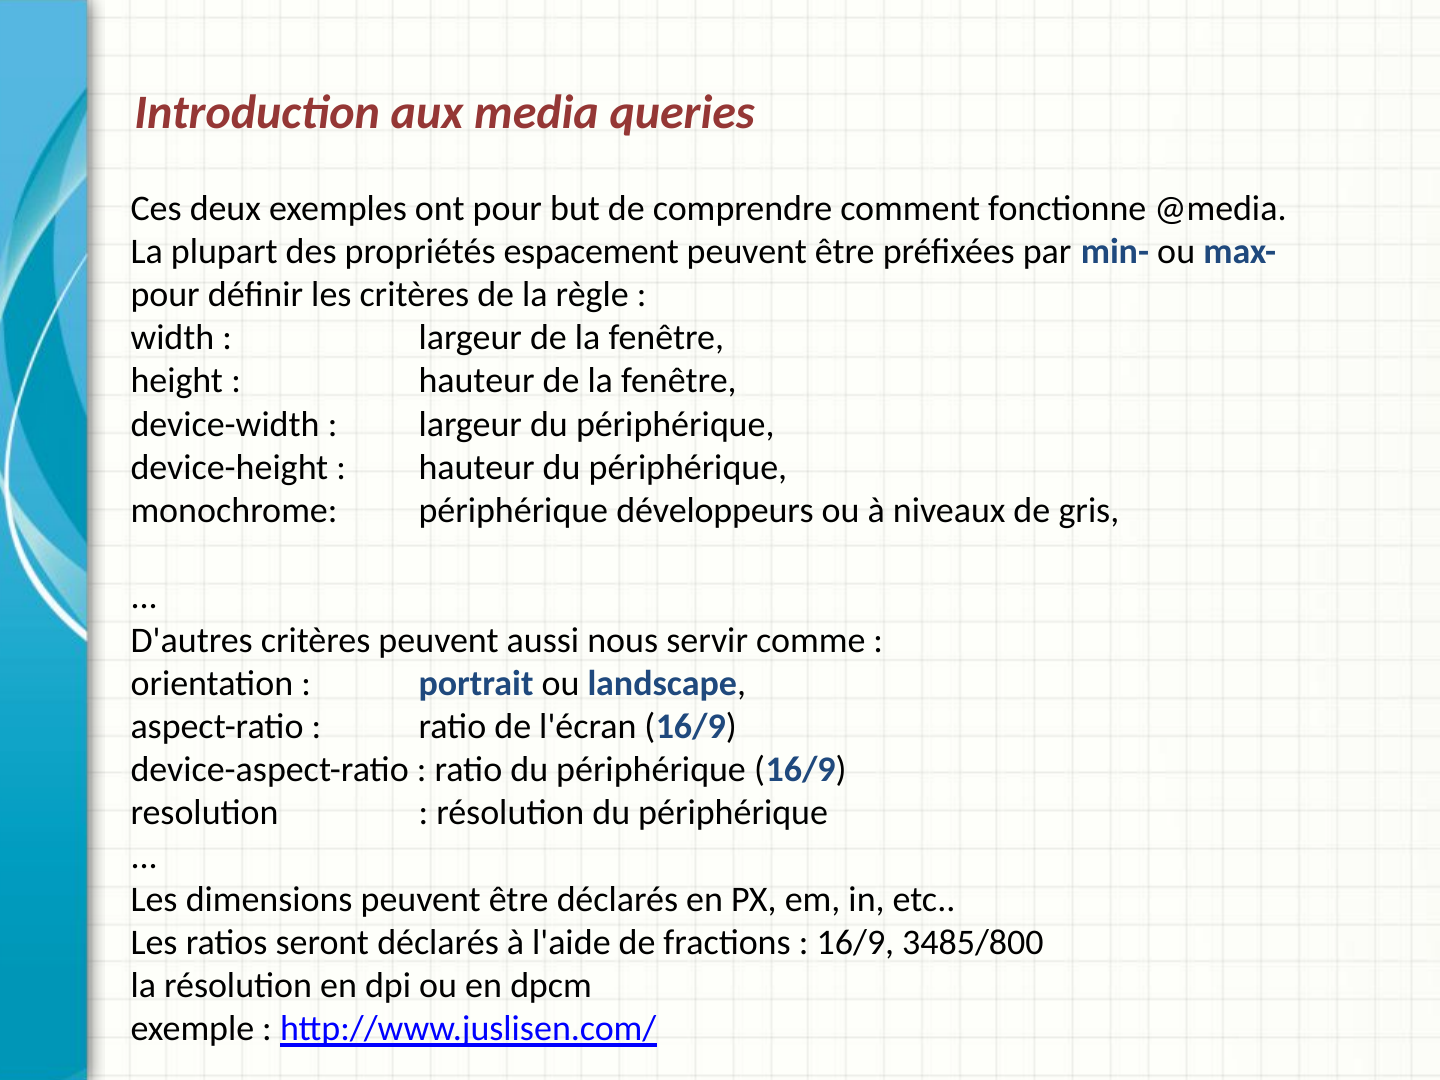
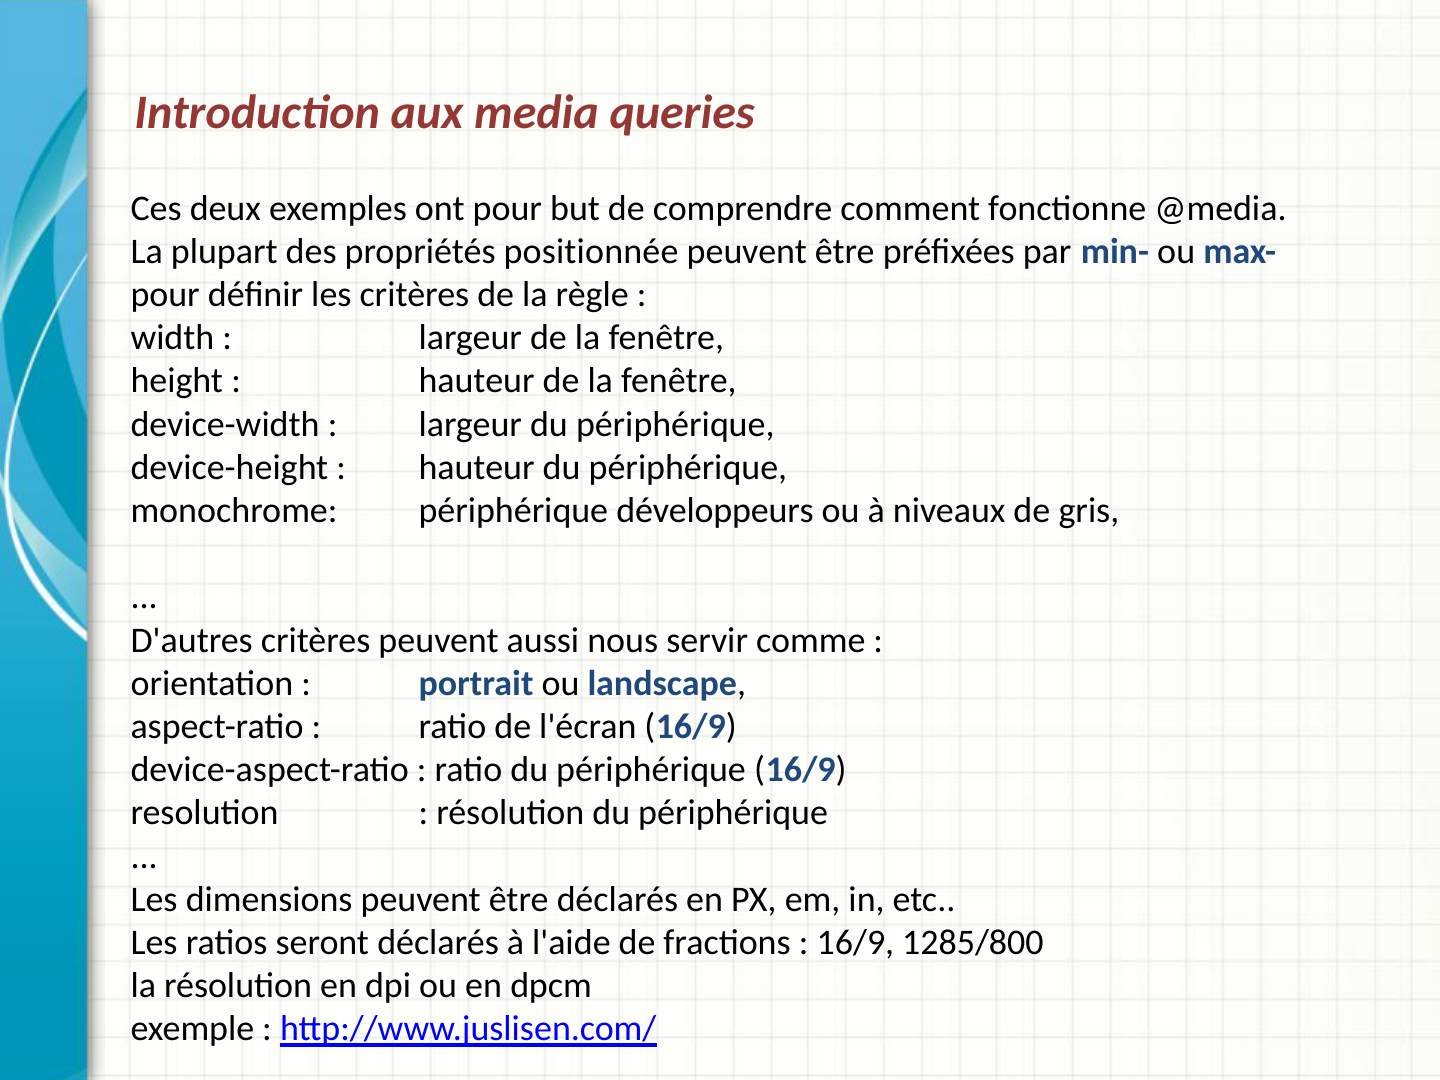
espacement: espacement -> positionnée (591, 252)
3485/800: 3485/800 -> 1285/800 (973, 943)
